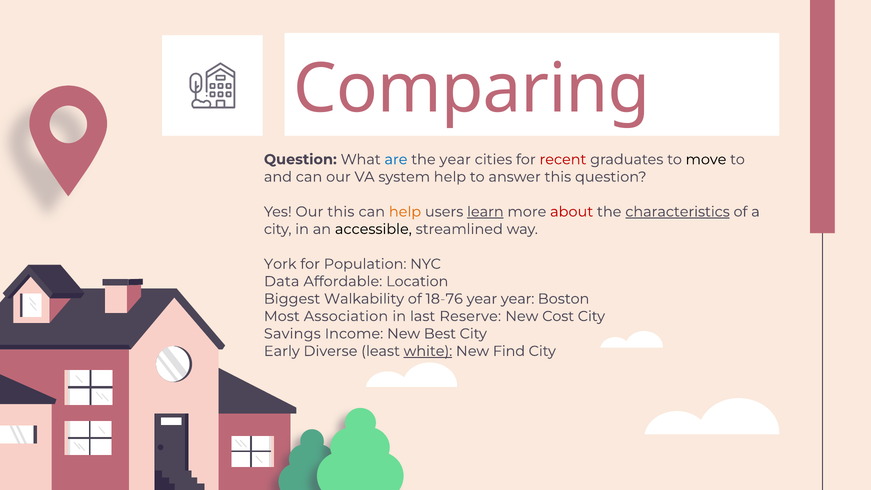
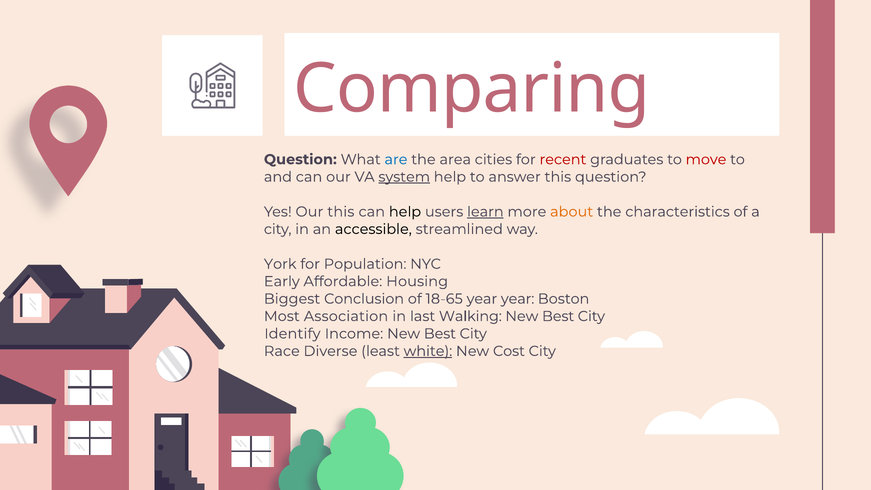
the year: year -> area (455, 159)
move colour: black -> red (706, 159)
system underline: none -> present (404, 177)
help colour: orange -> black (405, 212)
about colour: red -> orange (572, 212)
characteristics underline: present -> none (678, 212)
Data: Data -> Early (282, 281)
Location: Location -> Housing (417, 281)
Walkability: Walkability -> Conclusion (364, 299)
18-76: 18-76 -> 18-65 (444, 299)
Reserve: Reserve -> Walking (470, 316)
Cost: Cost -> Best (558, 316)
Savings: Savings -> Identify (292, 334)
Early: Early -> Race (282, 351)
Find: Find -> Cost (509, 351)
